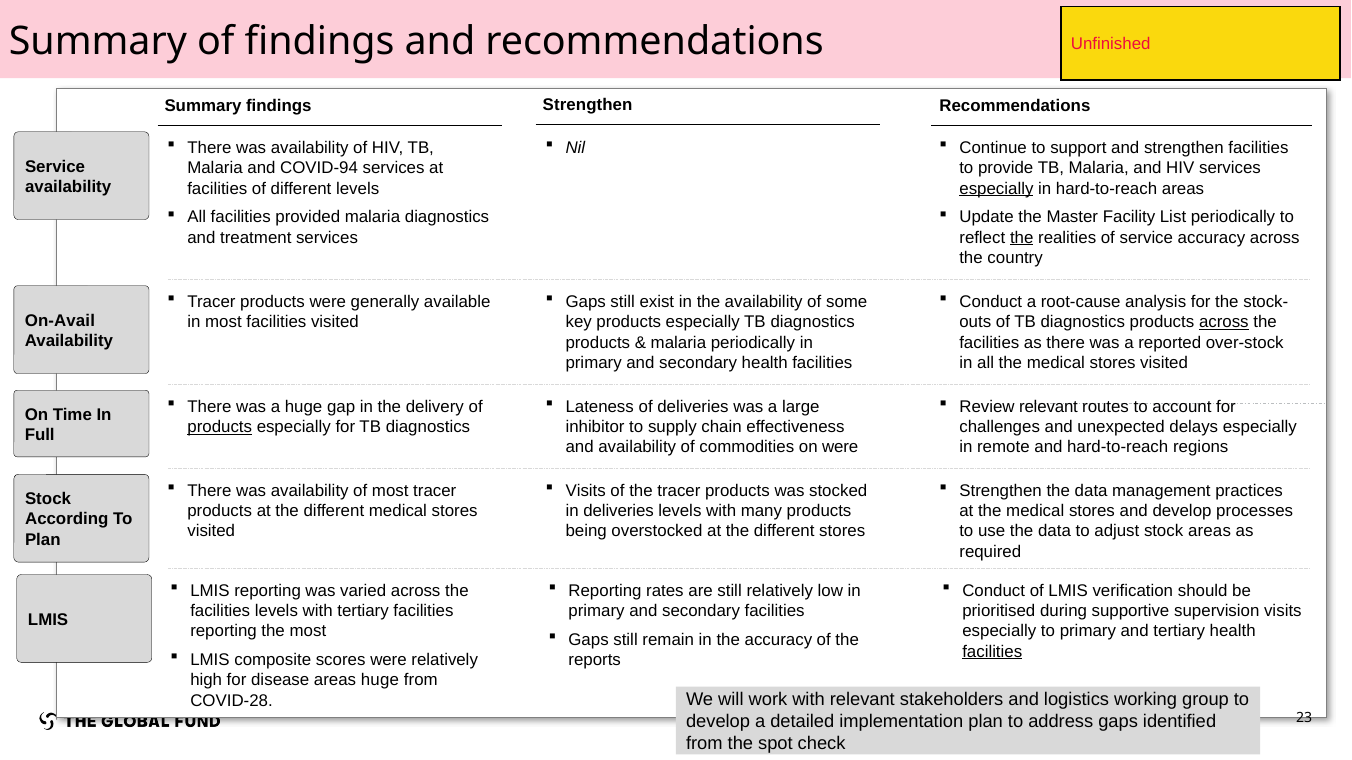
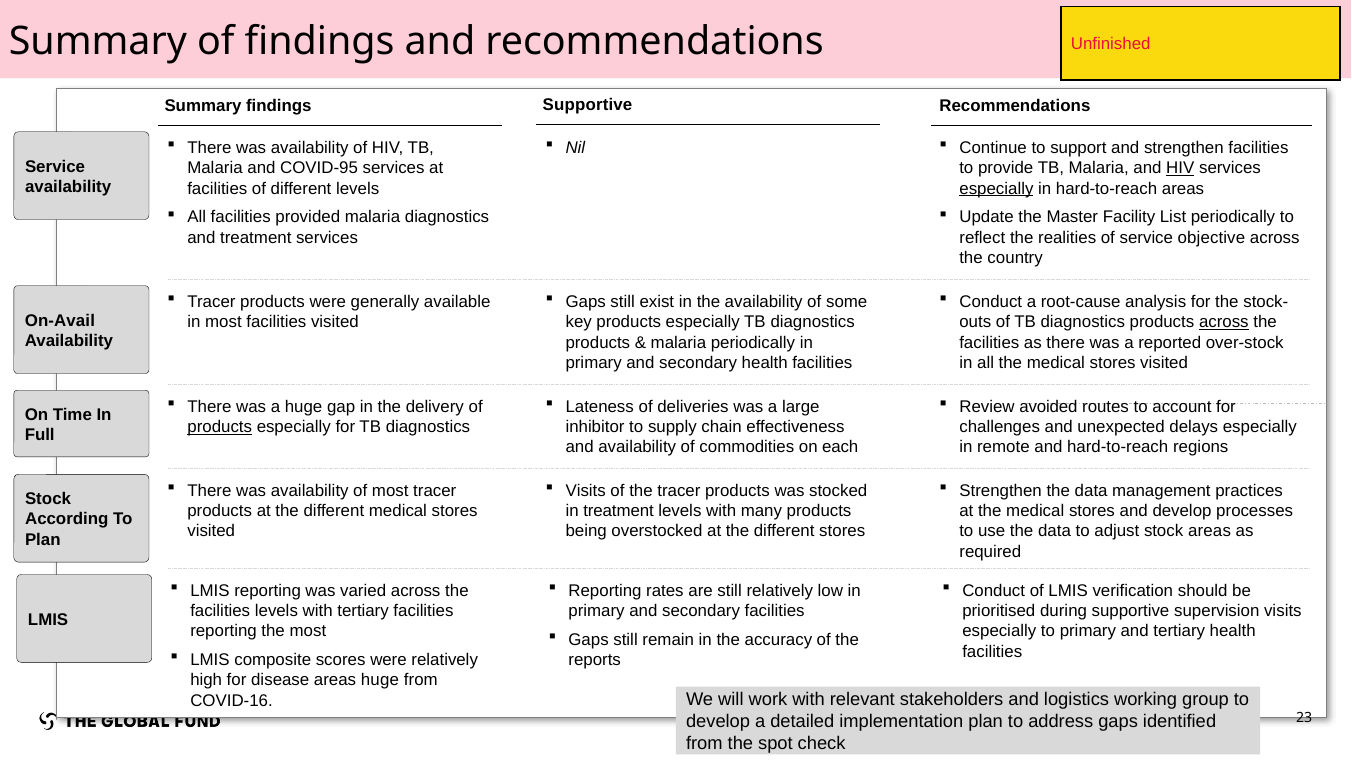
Strengthen: Strengthen -> Supportive (588, 105)
COVID-94: COVID-94 -> COVID-95 (319, 168)
HIV underline: none -> present (1180, 168)
the underline: present -> none (1022, 238)
service accuracy: accuracy -> objective (1211, 238)
Review relevant: relevant -> avoided (1048, 407)
on were: were -> each (840, 447)
in deliveries: deliveries -> treatment (619, 511)
facilities underline: present -> none (992, 652)
COVID-28: COVID-28 -> COVID-16 (232, 701)
